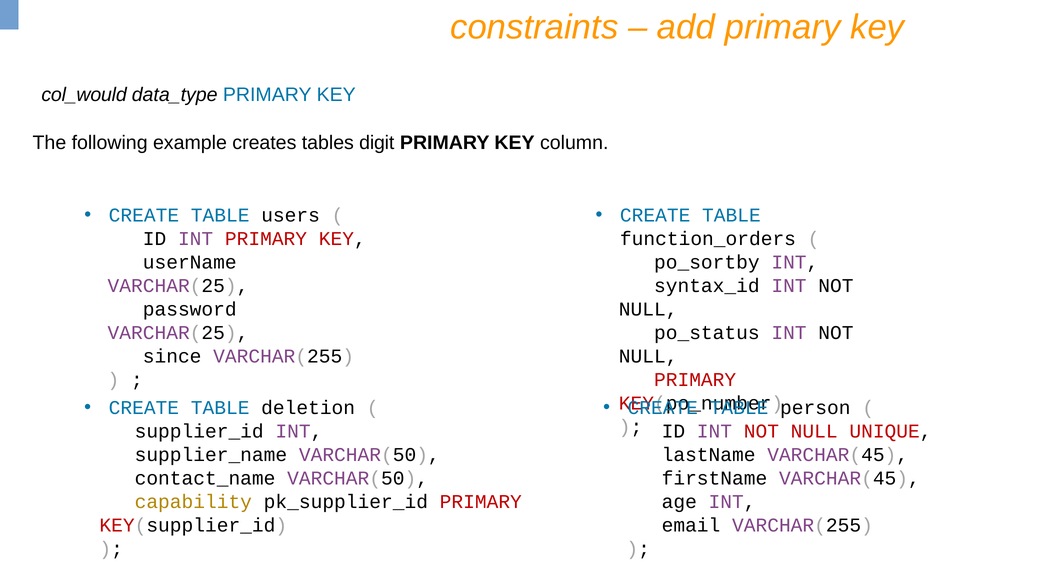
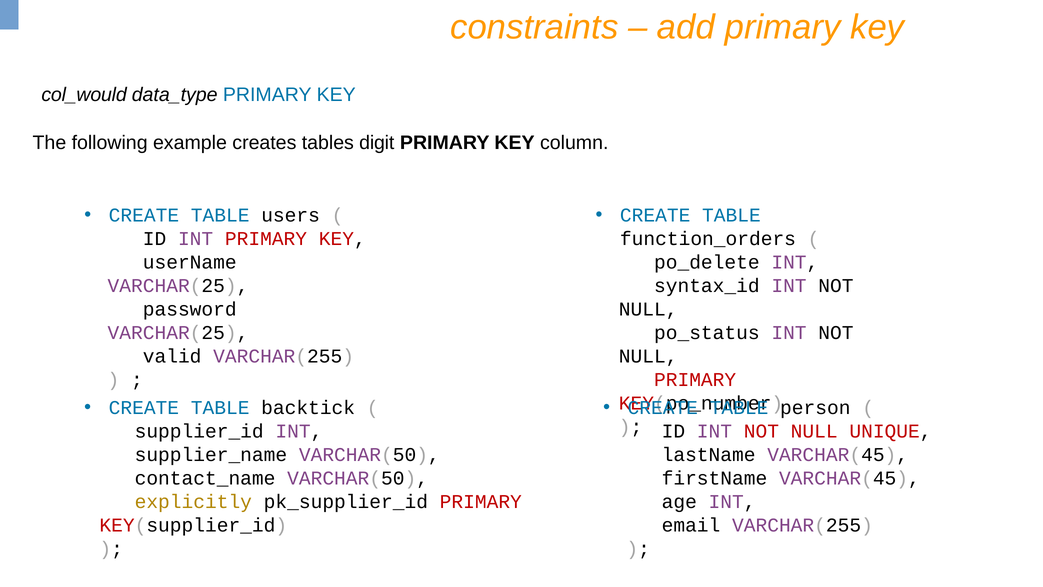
po_sortby: po_sortby -> po_delete (707, 262)
since: since -> valid (172, 356)
deletion: deletion -> backtick (308, 408)
capability: capability -> explicitly (193, 501)
